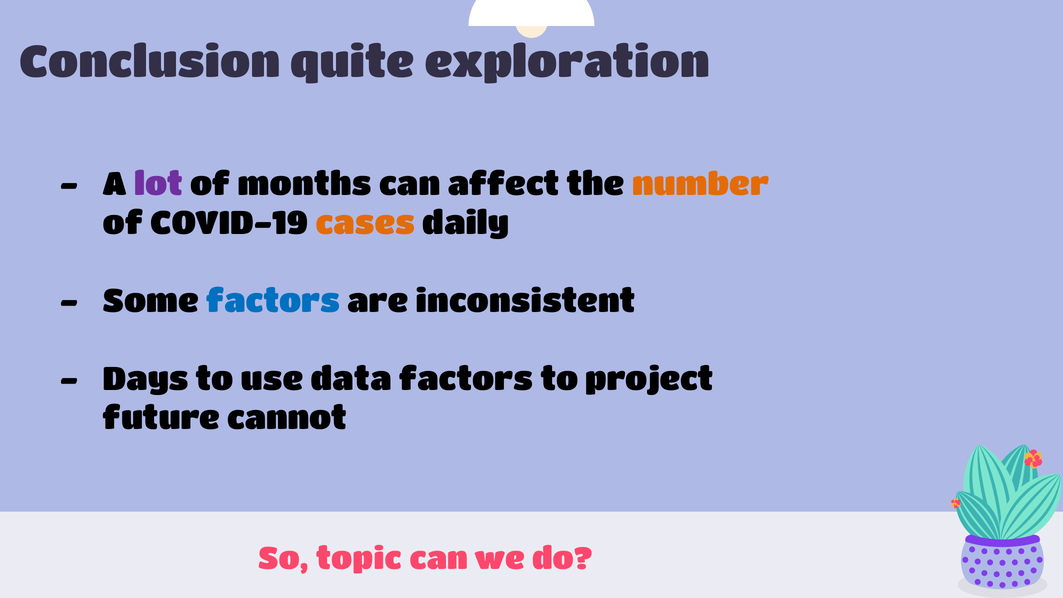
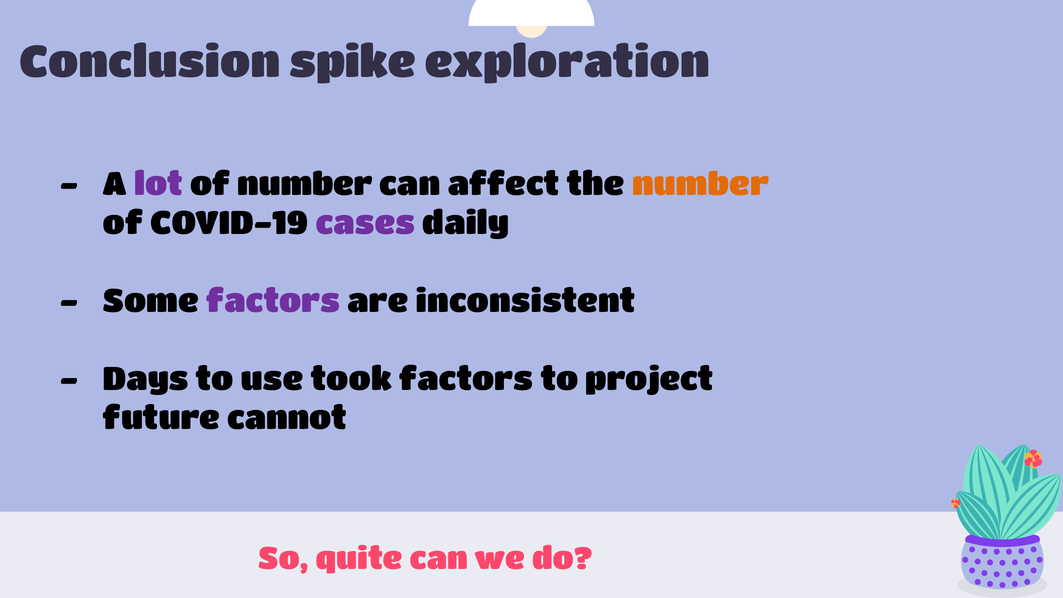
quite: quite -> spike (353, 63)
of months: months -> number (305, 185)
cases colour: orange -> purple (365, 224)
factors colour: blue -> purple (273, 302)
data: data -> took (351, 379)
topic: topic -> quite (359, 559)
